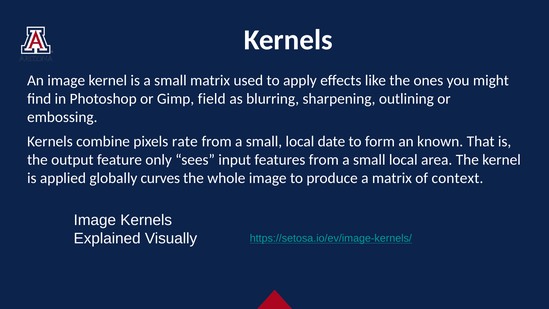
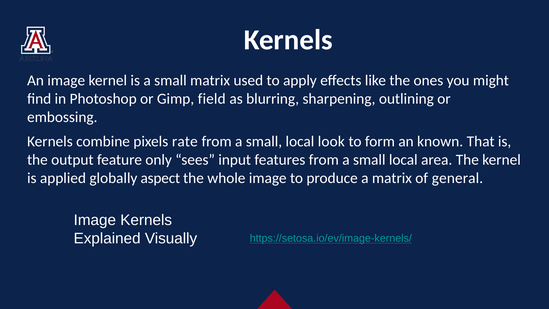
date: date -> look (331, 142)
curves: curves -> aspect (160, 178)
context: context -> general (457, 178)
